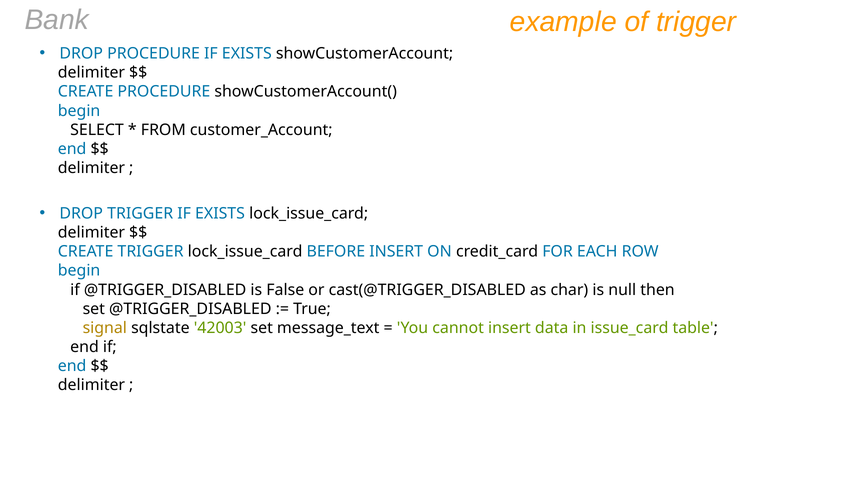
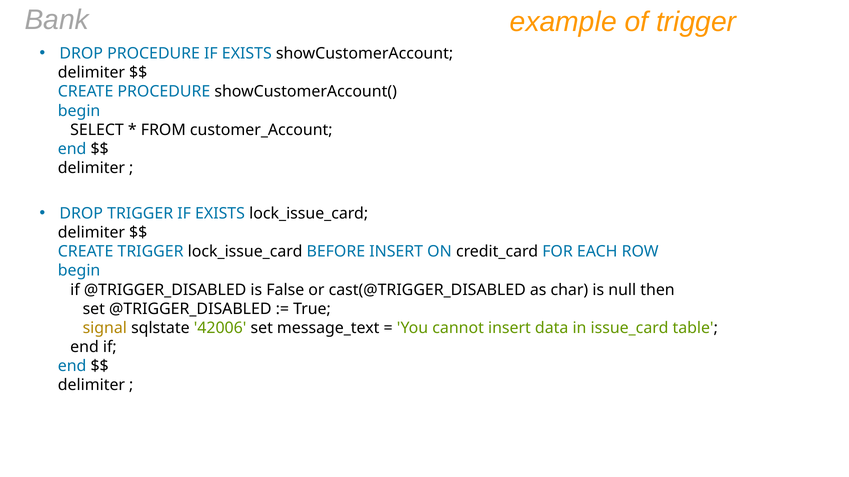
42003: 42003 -> 42006 (220, 328)
